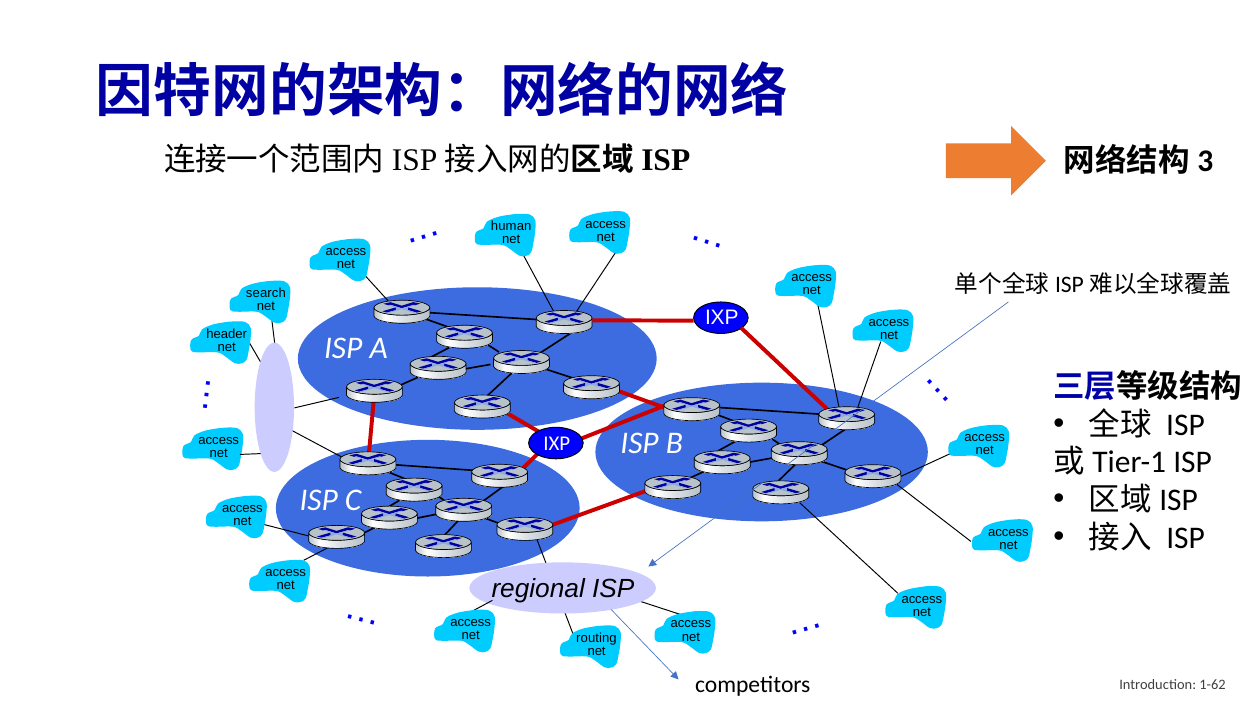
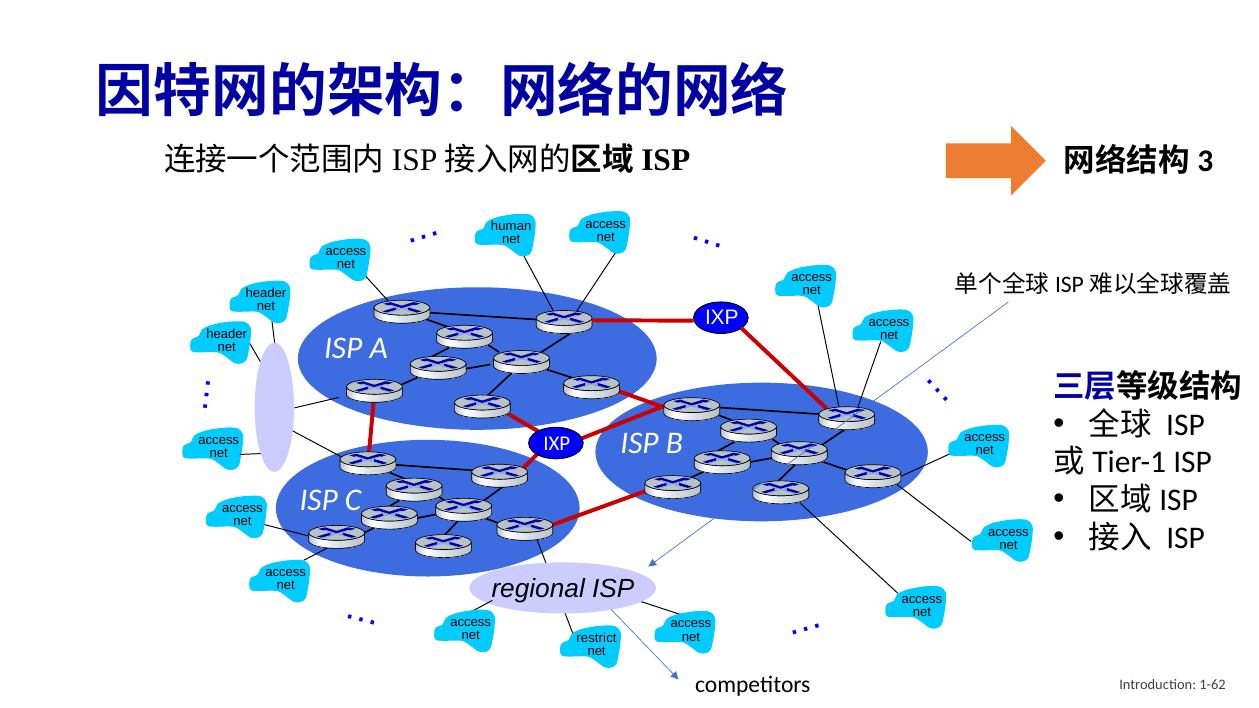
search: search -> header (266, 293)
routing: routing -> restrict (596, 638)
